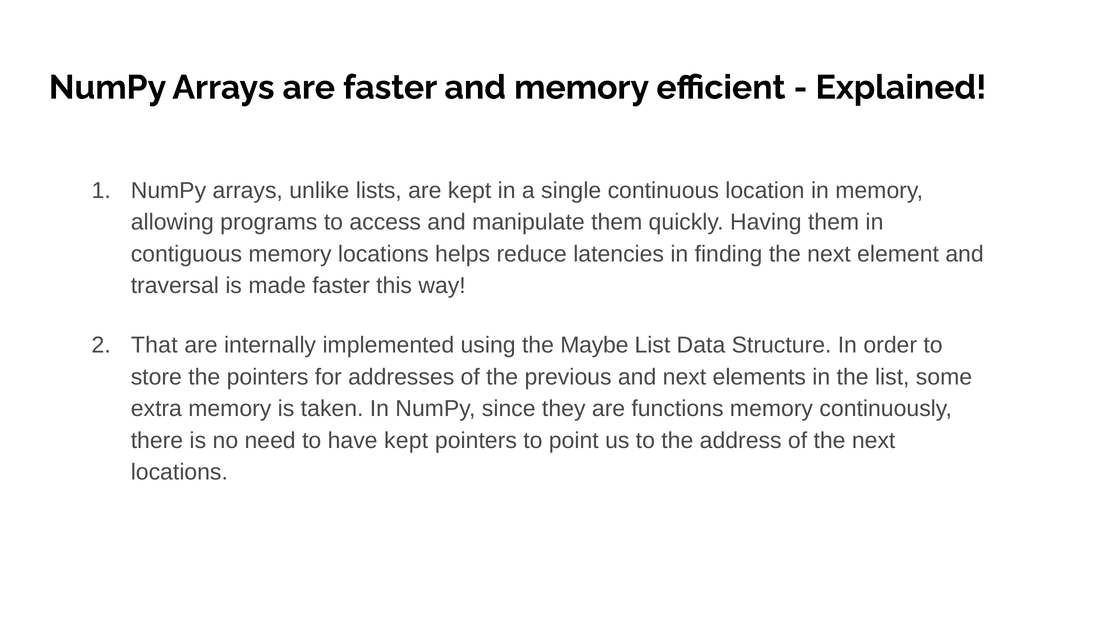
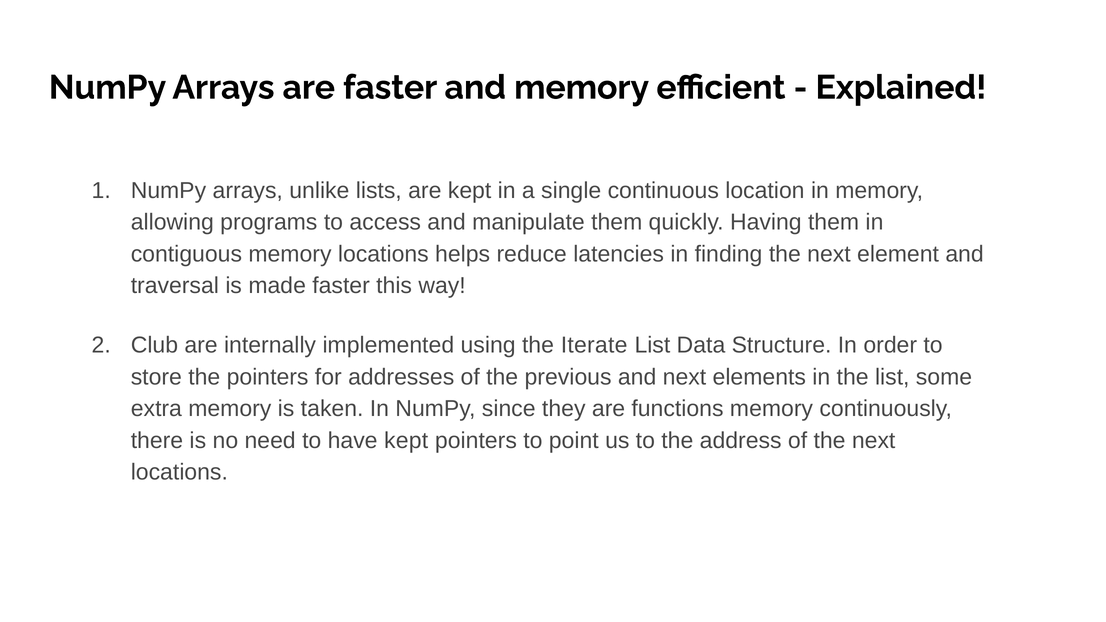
That: That -> Club (154, 345)
Maybe: Maybe -> Iterate (594, 345)
